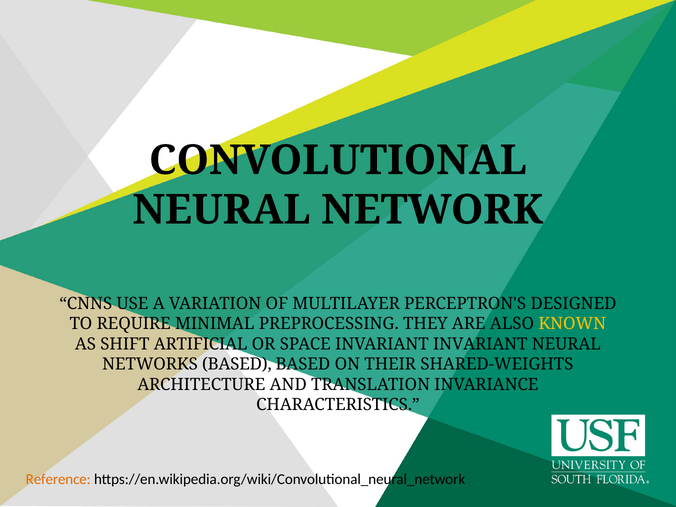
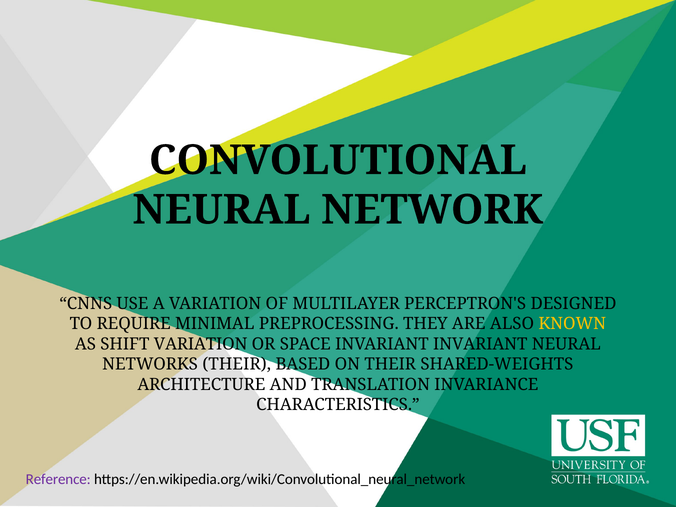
SHIFT ARTIFICIAL: ARTIFICIAL -> VARIATION (201, 344)
NETWORKS BASED: BASED -> THEIR (237, 364)
Reference colour: orange -> purple (58, 479)
